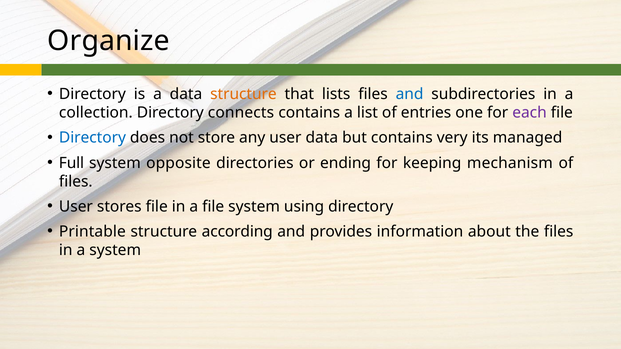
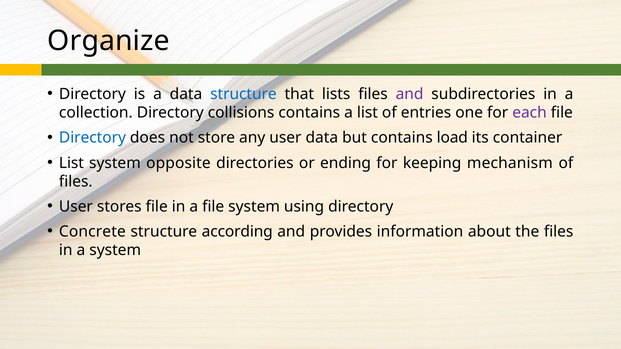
structure colour: orange -> blue (243, 94)
and colour: blue -> purple (410, 94)
connects: connects -> collisions (241, 113)
very: very -> load (452, 138)
managed: managed -> container (528, 138)
Full: Full -> List (71, 163)
Printable: Printable -> Concrete (92, 232)
